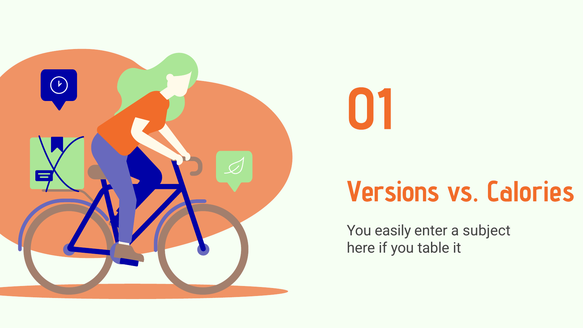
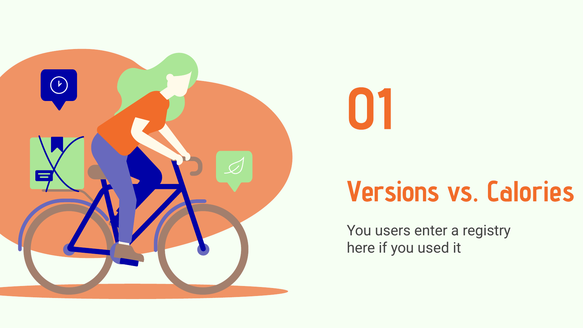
easily: easily -> users (393, 231)
subject: subject -> registry (487, 231)
table: table -> used (433, 248)
